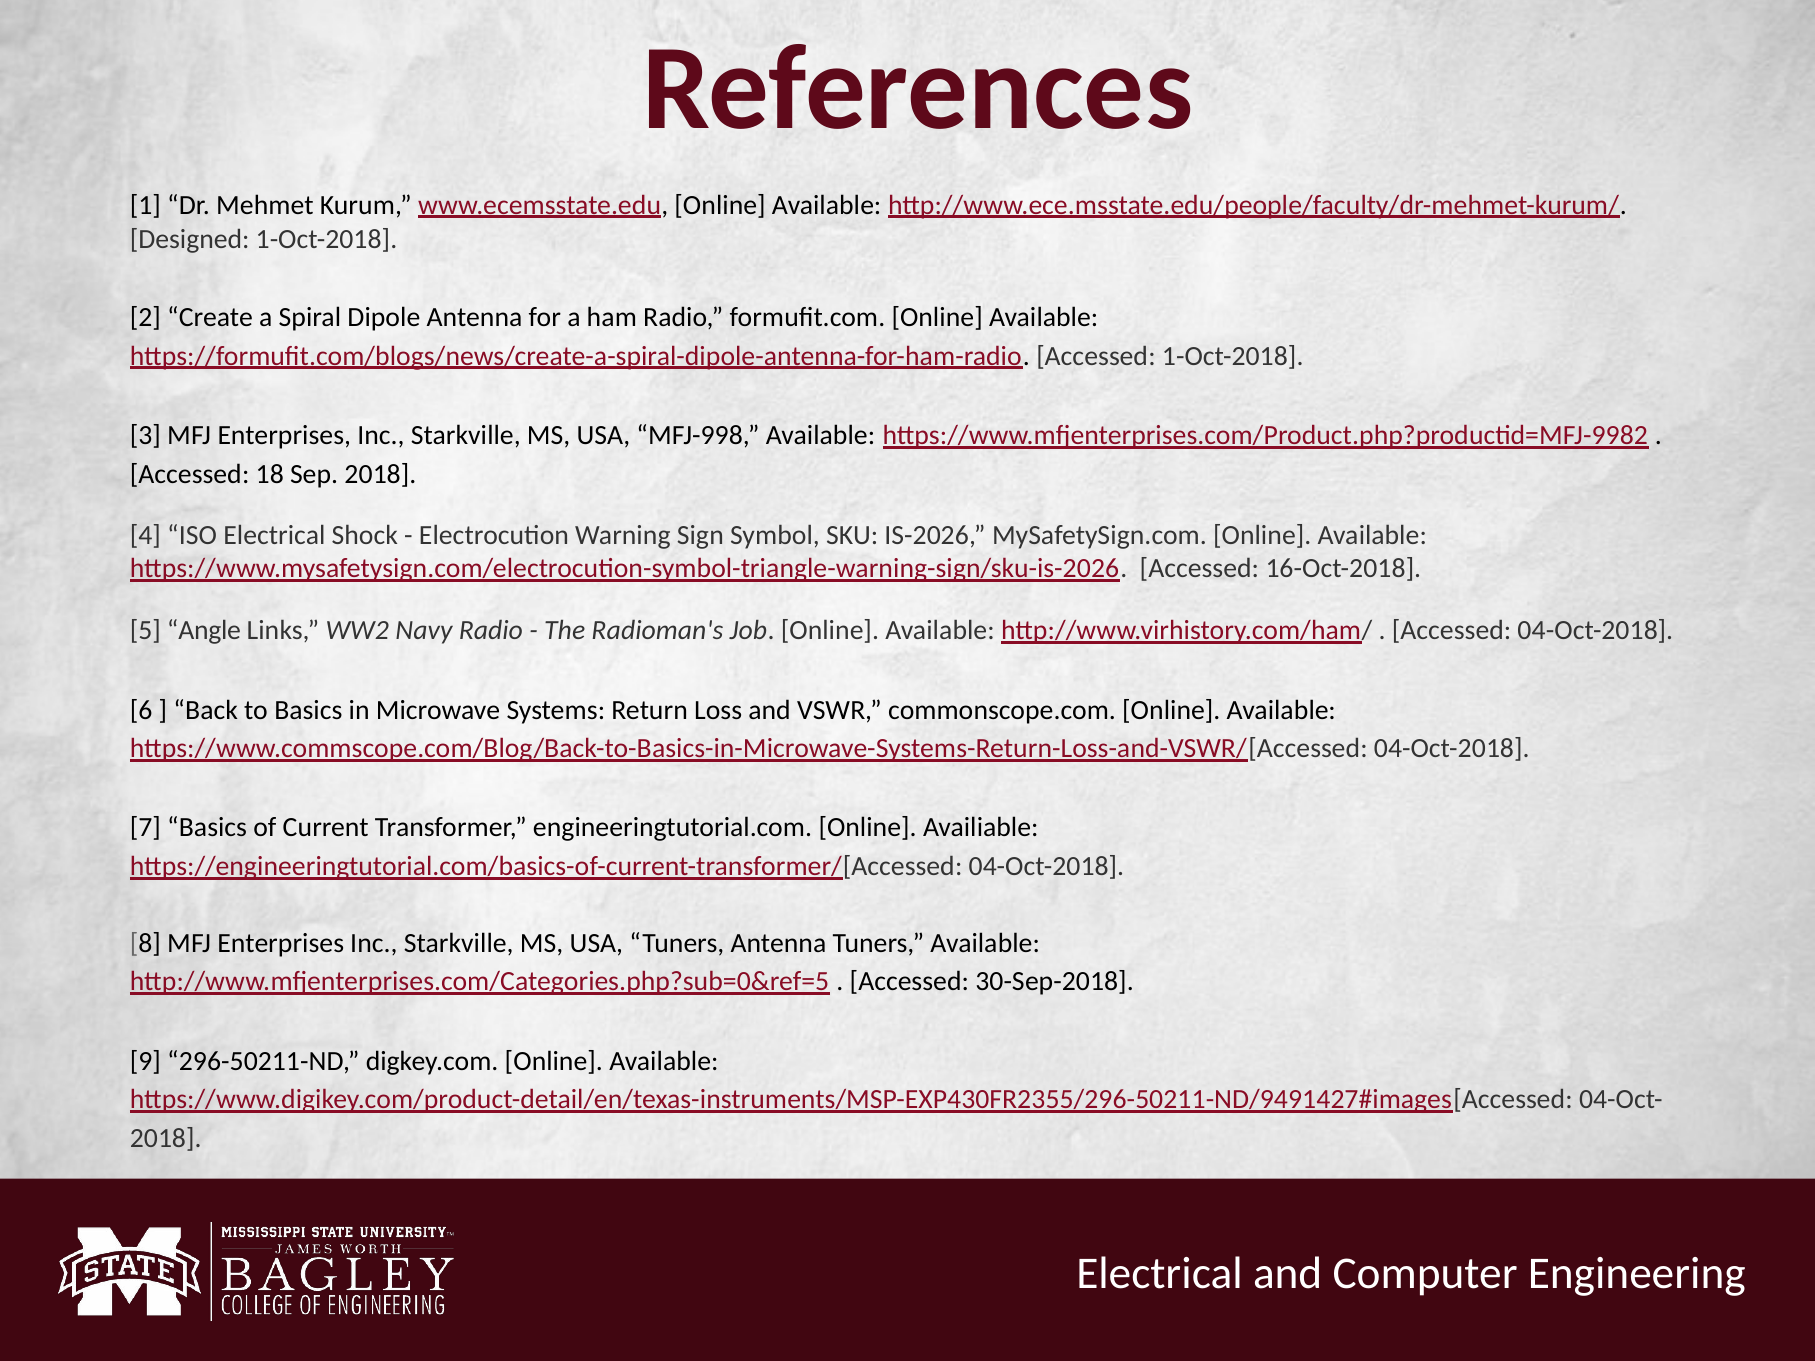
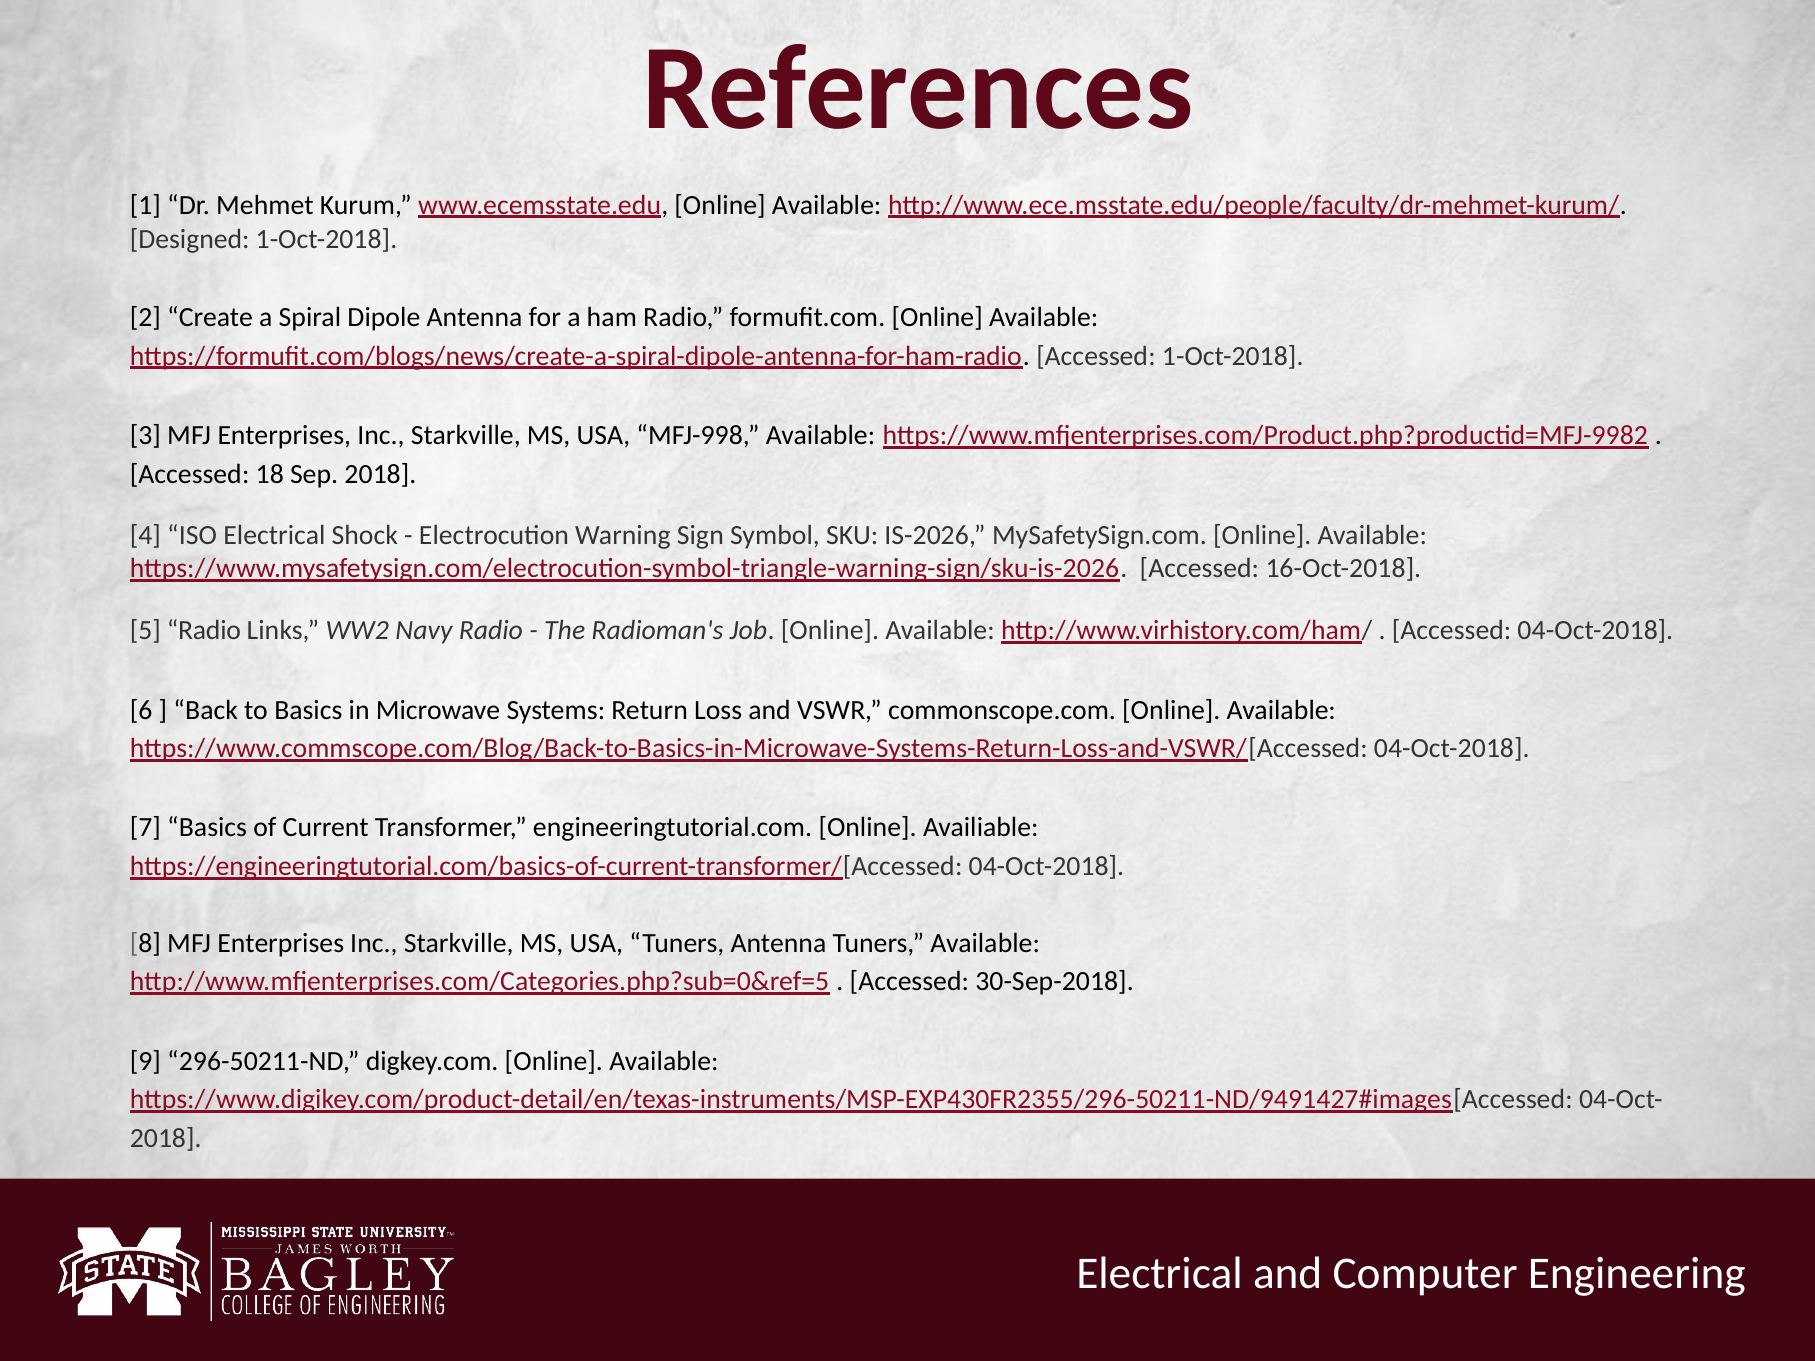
5 Angle: Angle -> Radio (204, 631)
